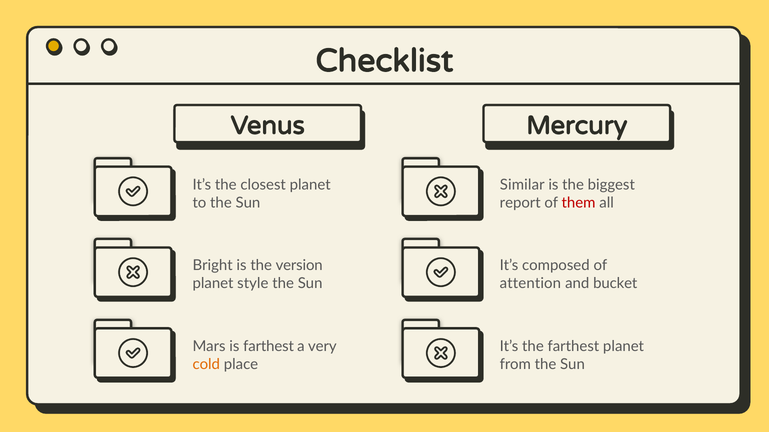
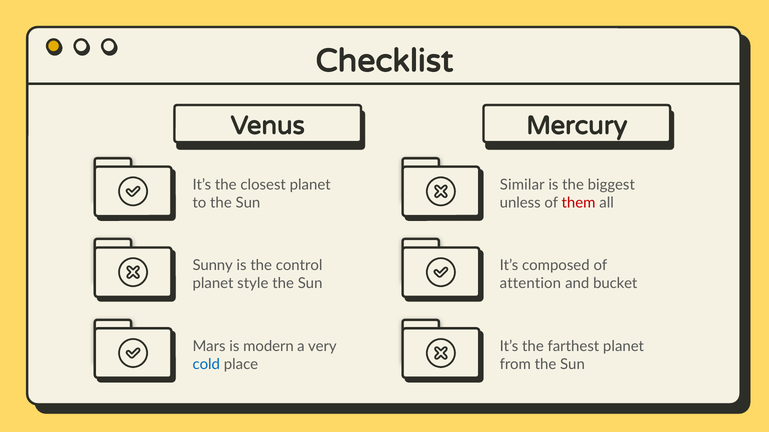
report: report -> unless (520, 203)
Bright: Bright -> Sunny (213, 266)
version: version -> control (299, 266)
is farthest: farthest -> modern (269, 347)
cold colour: orange -> blue (206, 365)
